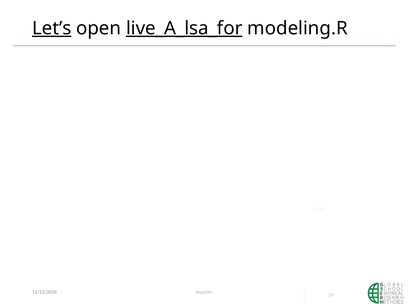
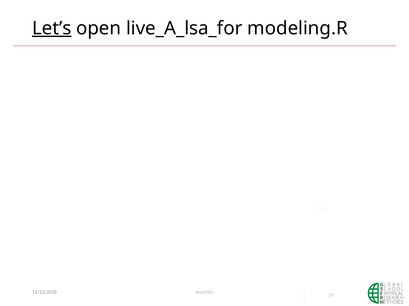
live_A_lsa_for underline: present -> none (184, 28)
